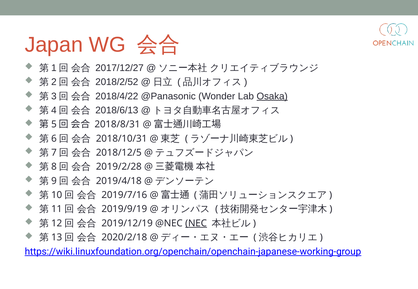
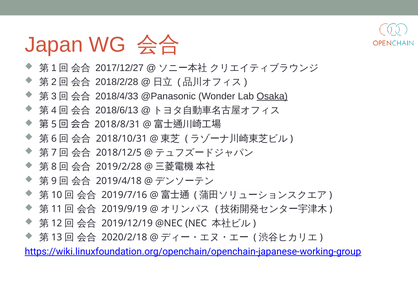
2018/2/52: 2018/2/52 -> 2018/2/28 (117, 82)
2018/4/22: 2018/4/22 -> 2018/4/33 (117, 96)
NEC underline: present -> none (196, 224)
